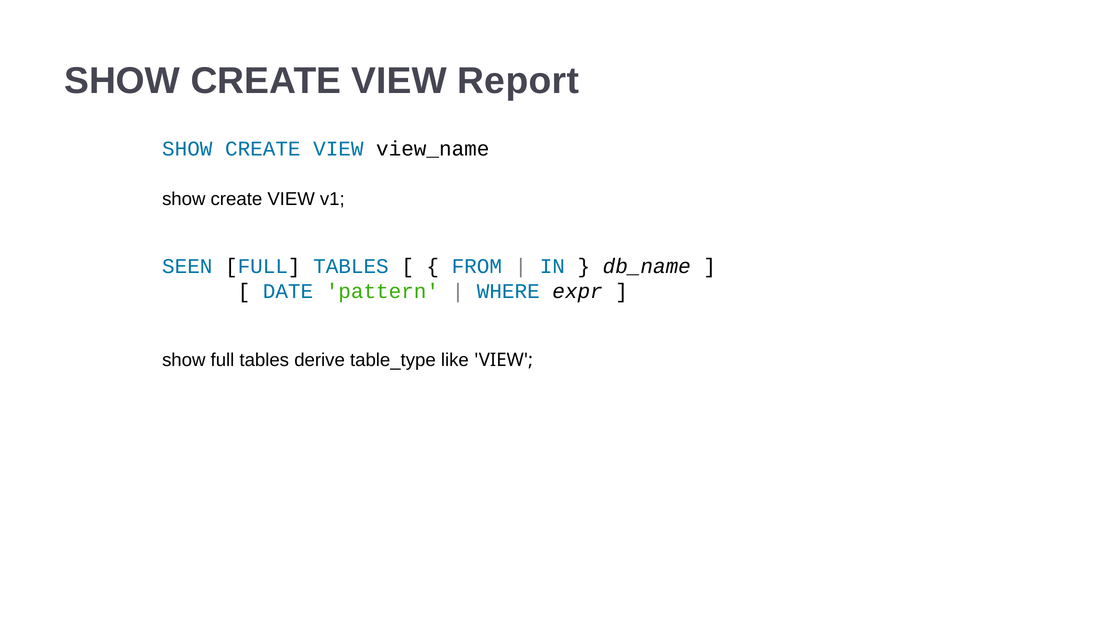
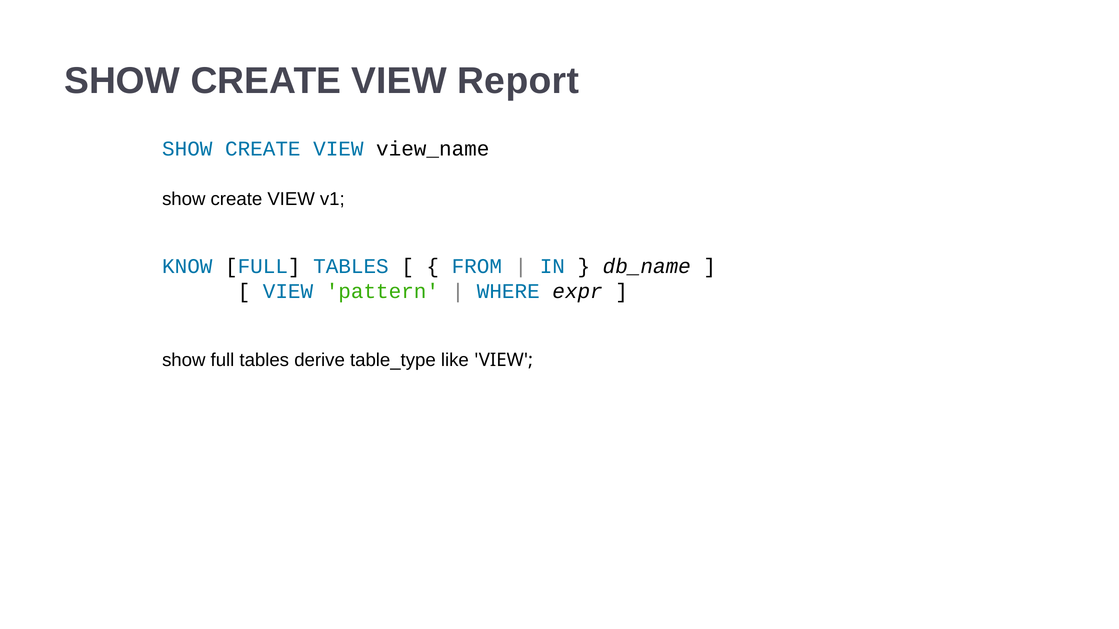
SEEN: SEEN -> KNOW (187, 267)
DATE: DATE -> VIEW (288, 292)
